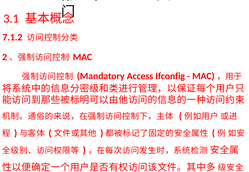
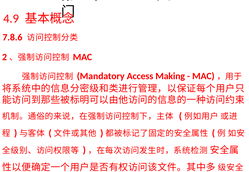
3.1: 3.1 -> 4.9 (11, 19)
7.1.2: 7.1.2 -> 7.8.6 (12, 37)
Ifconfig: Ifconfig -> Making (170, 76)
